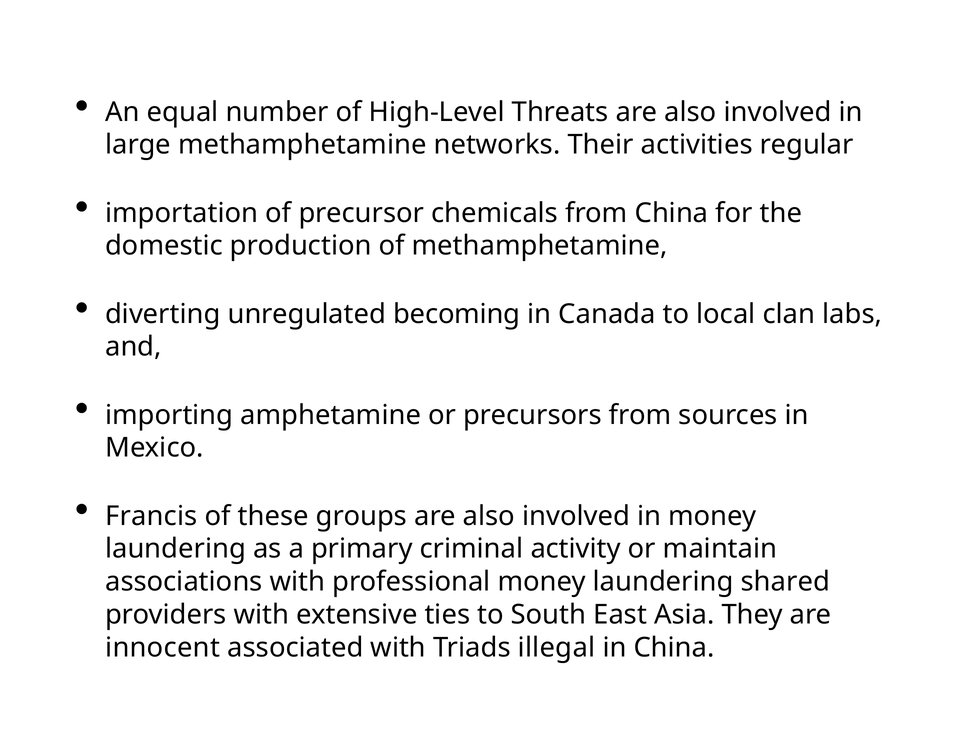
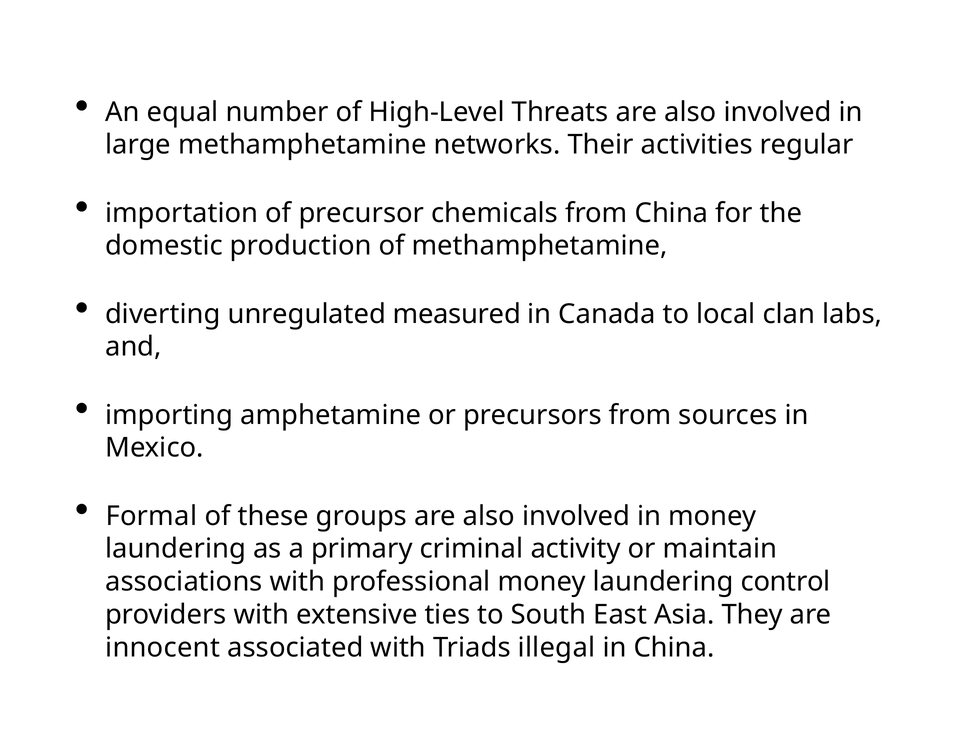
becoming: becoming -> measured (457, 314)
Francis: Francis -> Formal (151, 516)
shared: shared -> control (786, 582)
